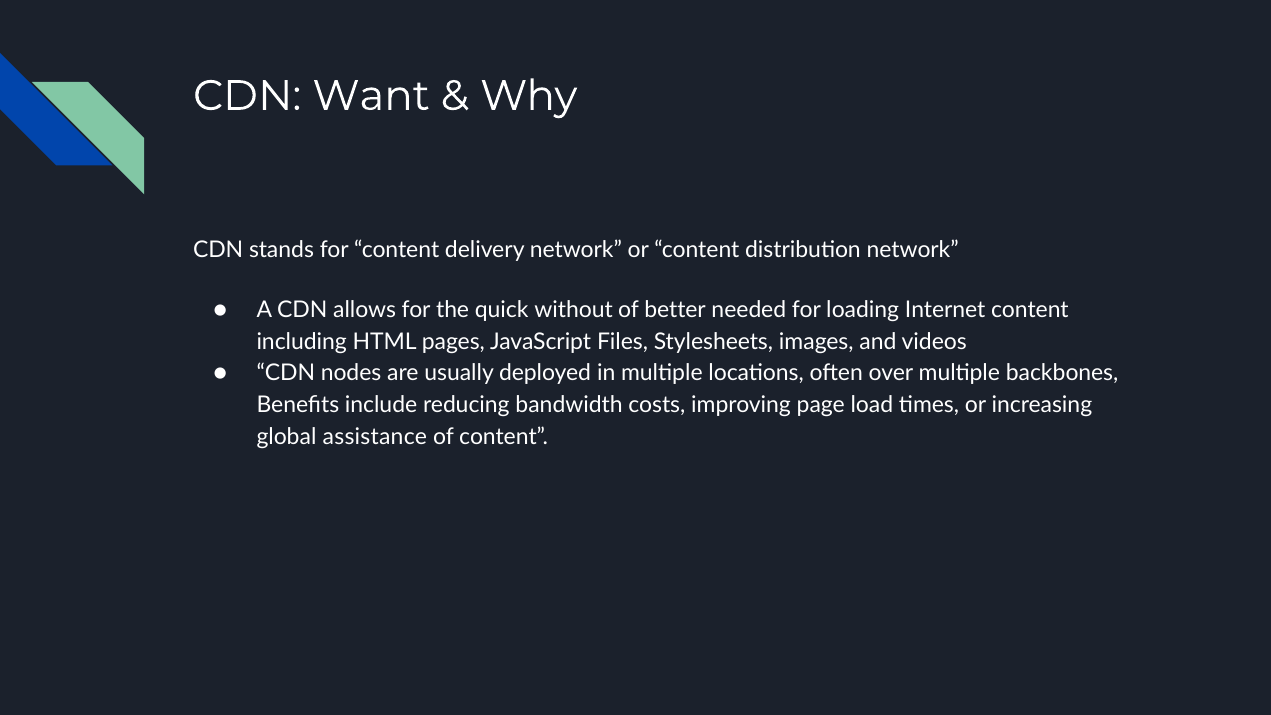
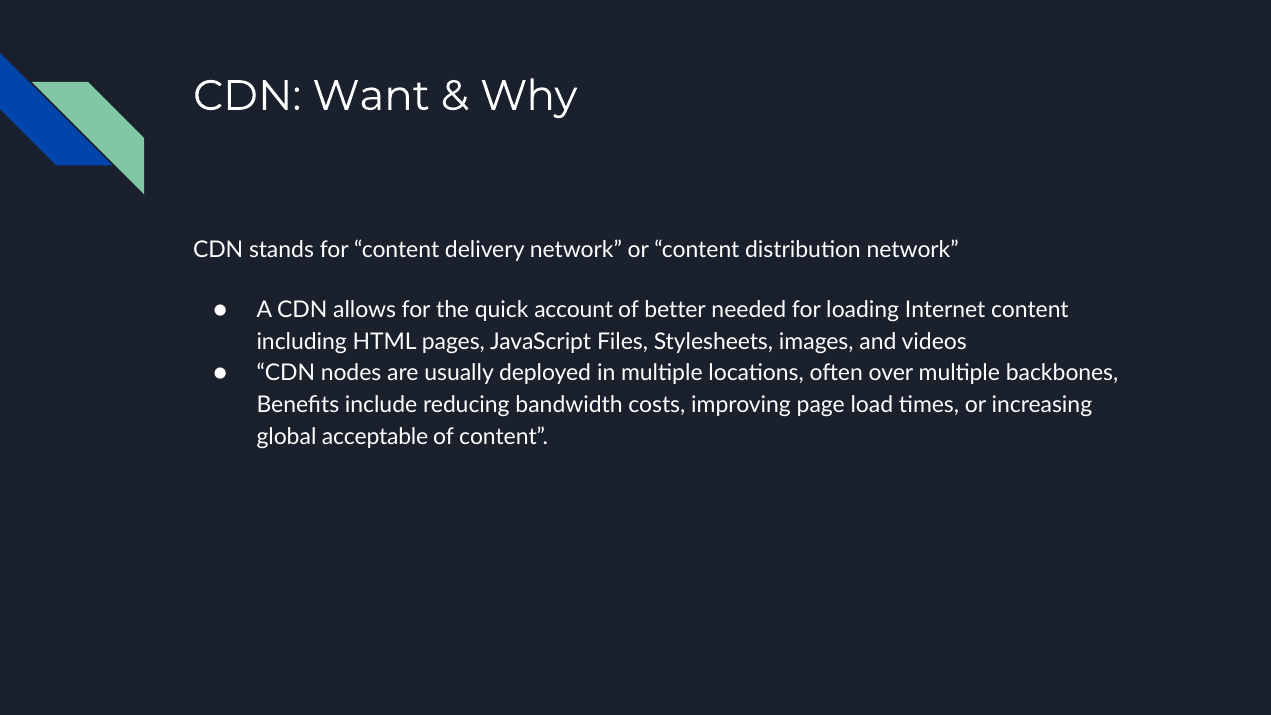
without: without -> account (574, 310)
assistance: assistance -> acceptable (375, 437)
